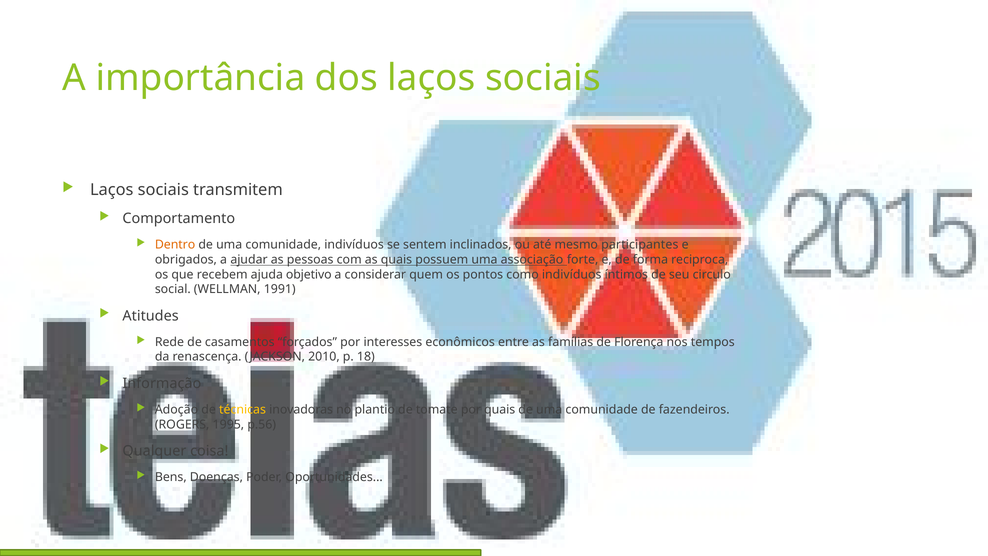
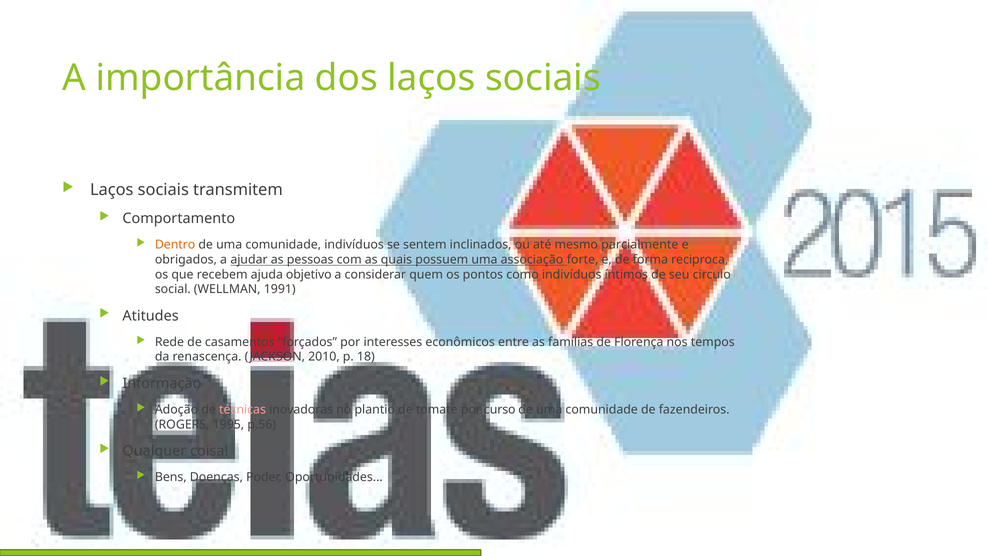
participantes: participantes -> parcialmente (640, 245)
técnicas colour: yellow -> pink (242, 409)
por quais: quais -> curso (500, 409)
